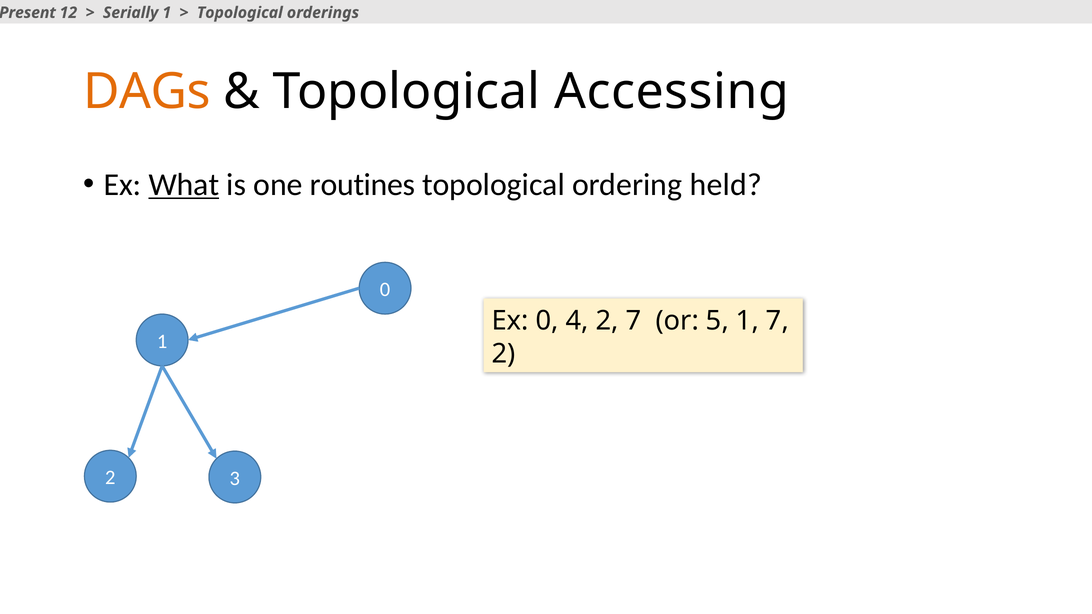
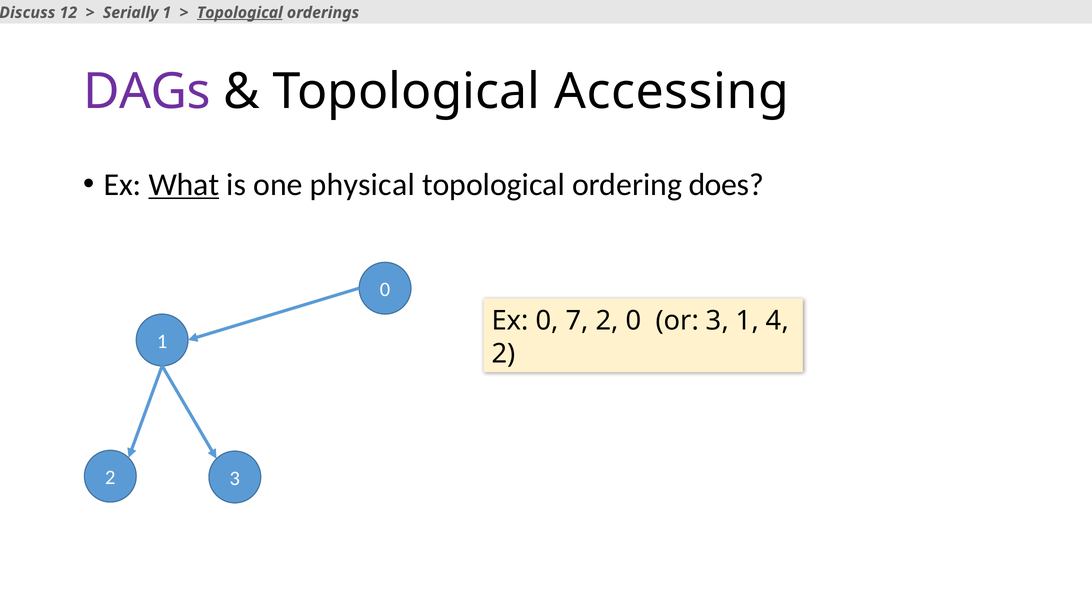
Present: Present -> Discuss (27, 13)
Topological underline: none -> present (240, 13)
DAGs colour: orange -> purple (147, 92)
routines: routines -> physical (362, 185)
held: held -> does (726, 185)
4: 4 -> 7 (577, 321)
7: 7 -> 0 (634, 321)
or 5: 5 -> 3 (717, 321)
1 7: 7 -> 4 (777, 321)
